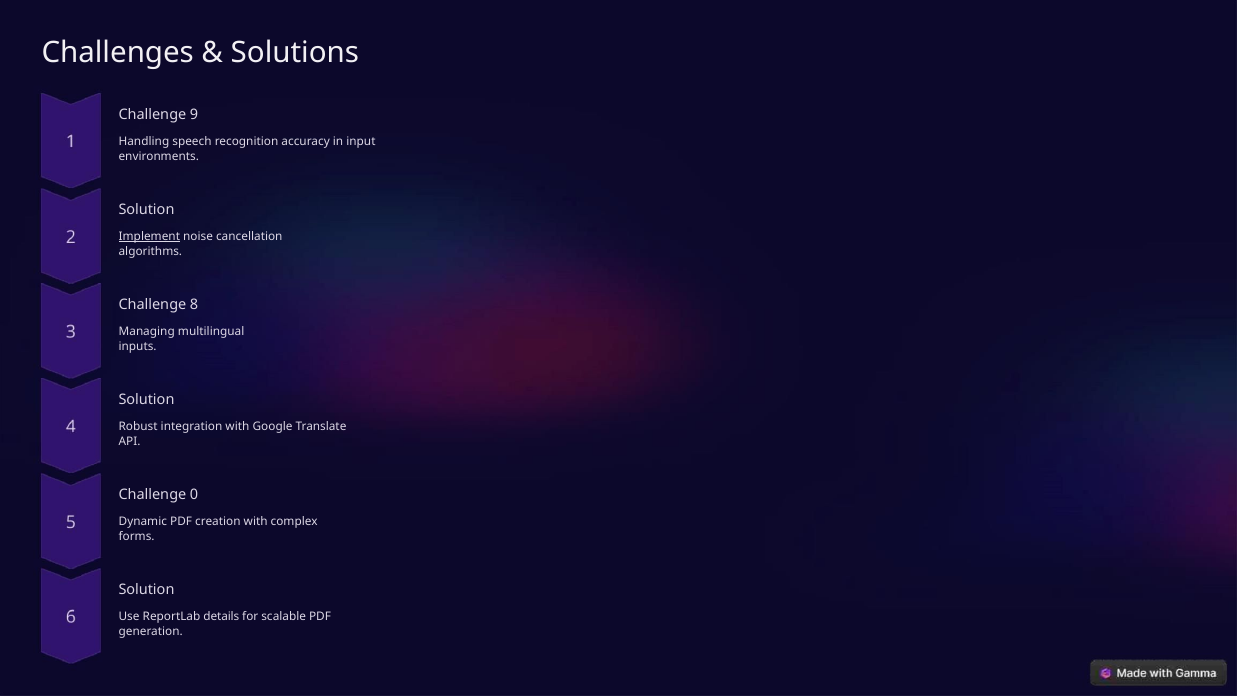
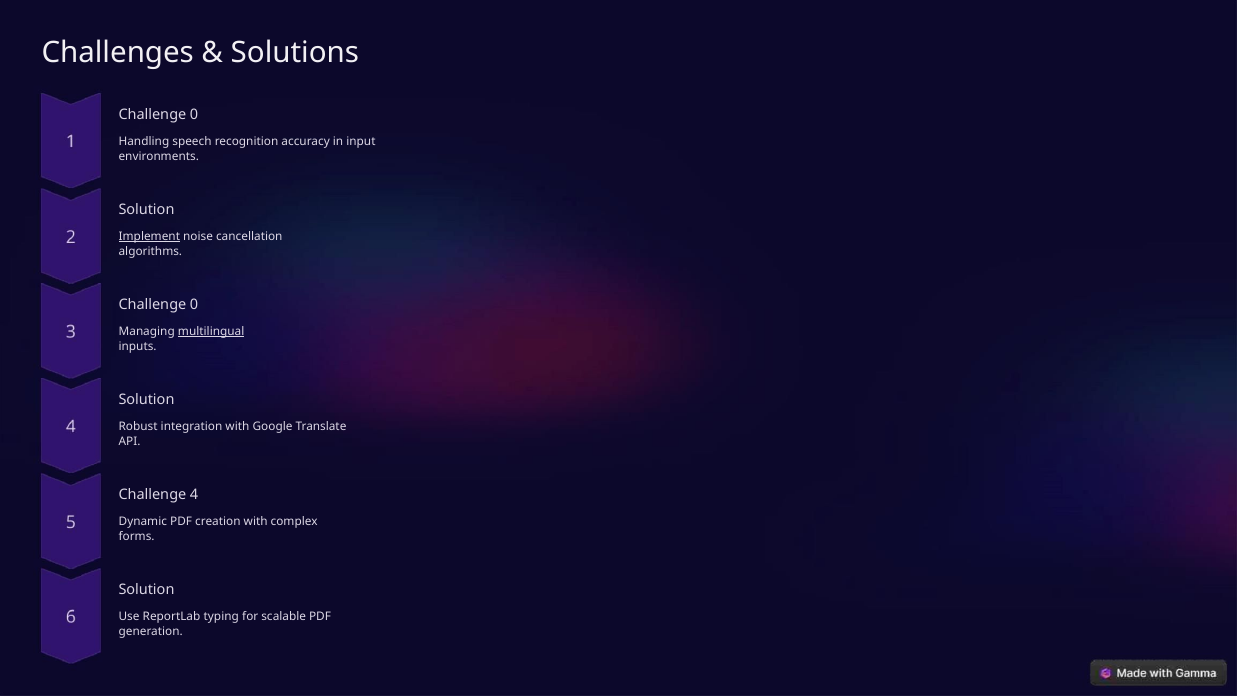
9: 9 -> 0 (194, 115)
8: 8 -> 0 (194, 305)
multilingual underline: none -> present (211, 331)
0: 0 -> 4 (194, 495)
details: details -> typing (221, 616)
